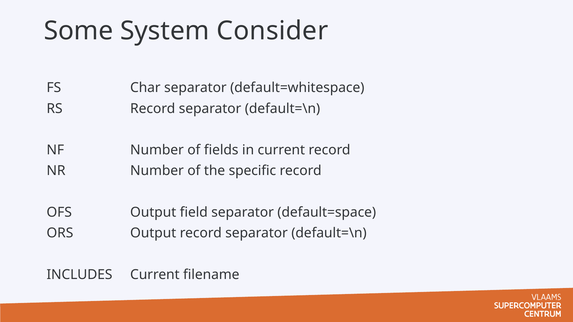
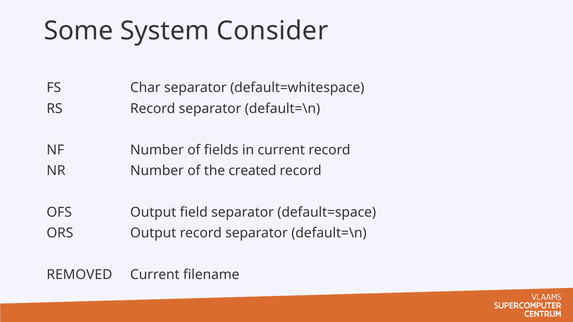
specific: specific -> created (252, 171)
INCLUDES: INCLUDES -> REMOVED (79, 275)
